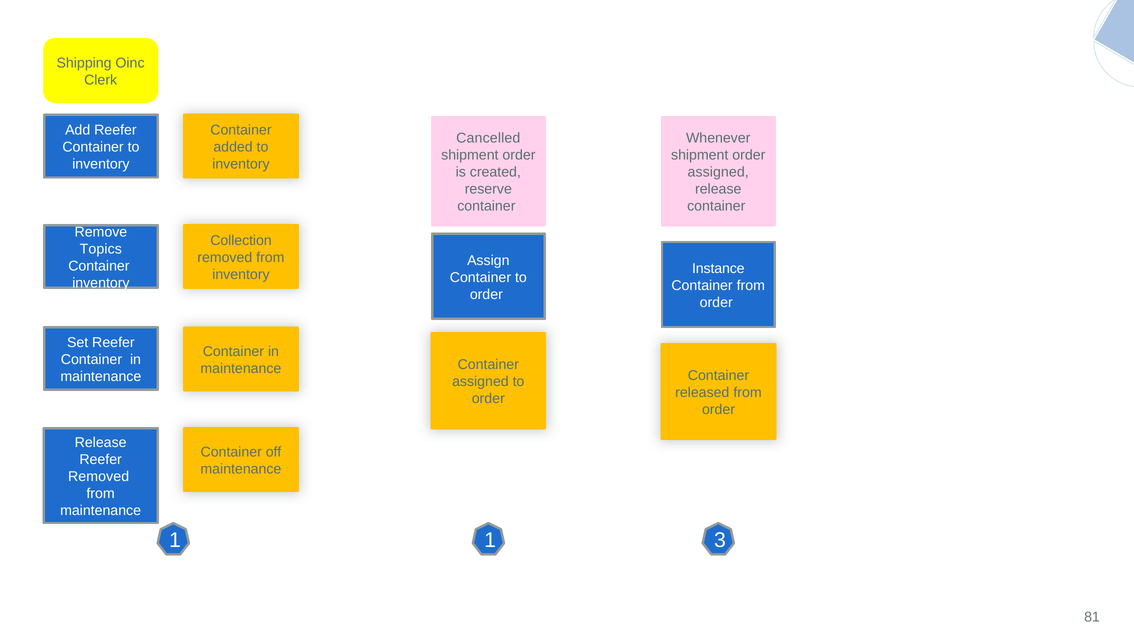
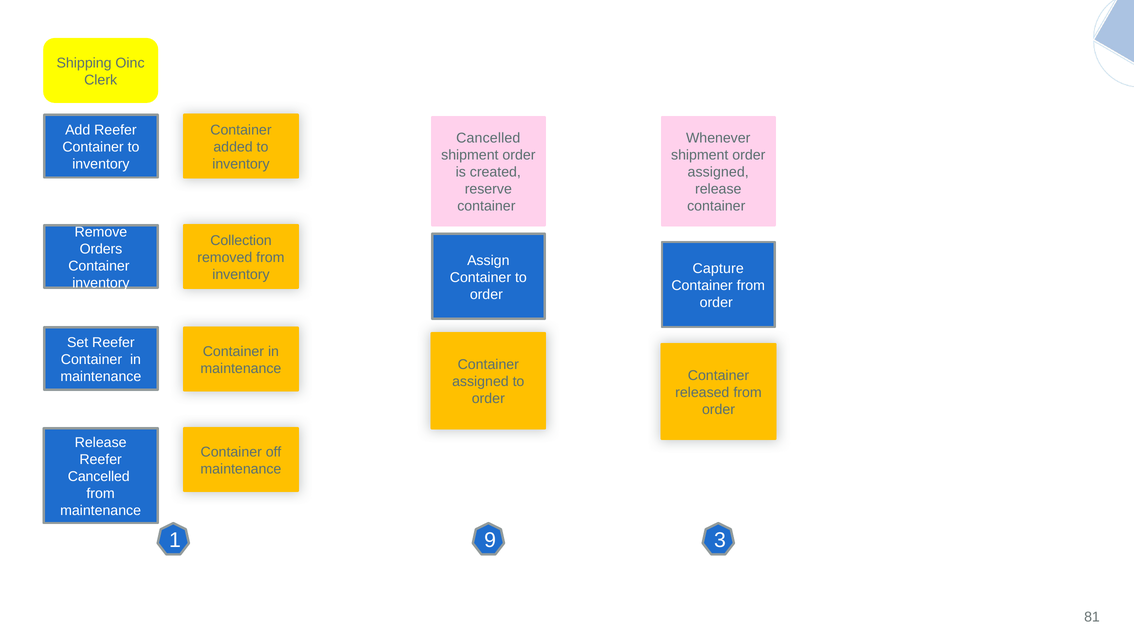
Topics: Topics -> Orders (101, 249)
Instance: Instance -> Capture (718, 268)
Removed: Removed -> Cancelled (99, 477)
1 1: 1 -> 9 (490, 540)
